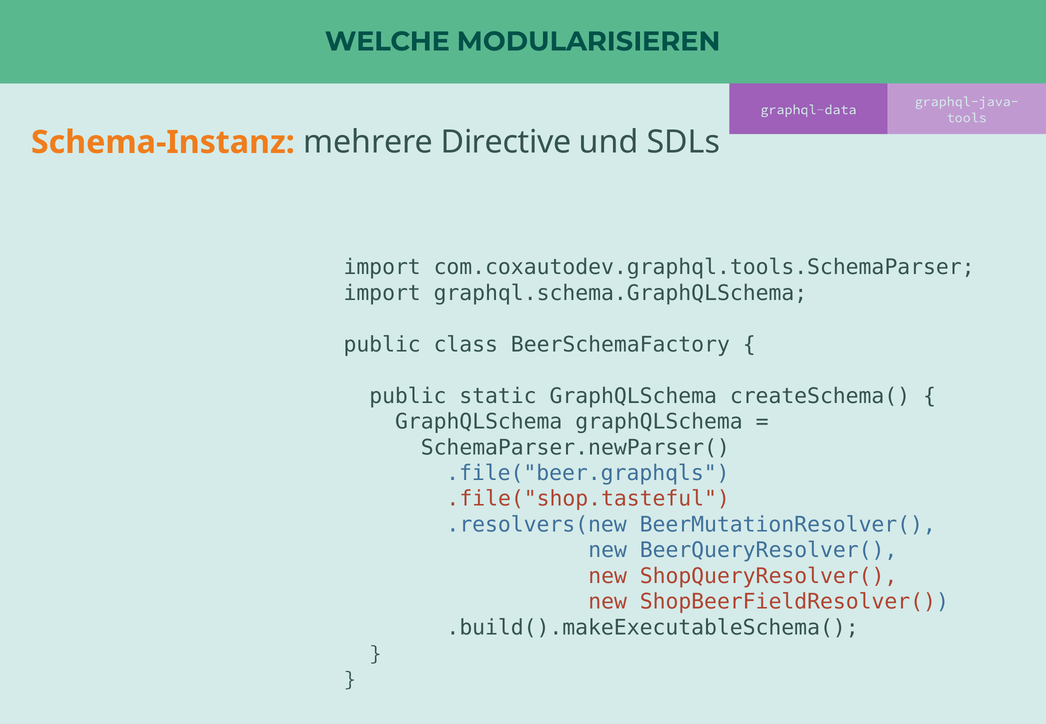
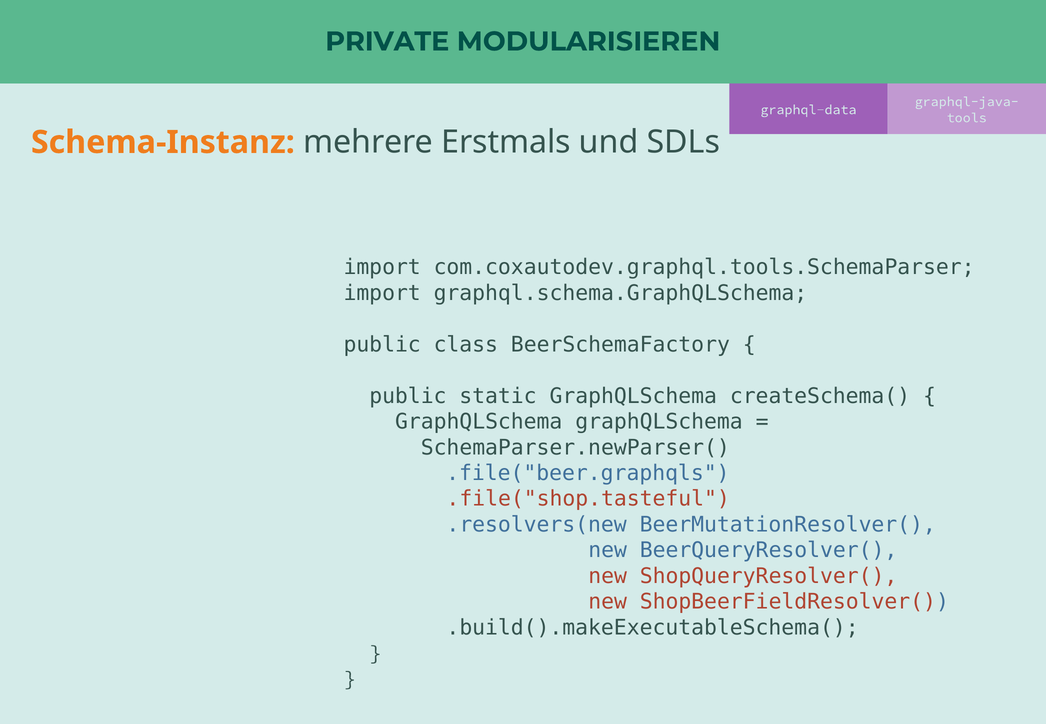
WELCHE: WELCHE -> PRIVATE (387, 41)
Directive: Directive -> Erstmals (506, 142)
